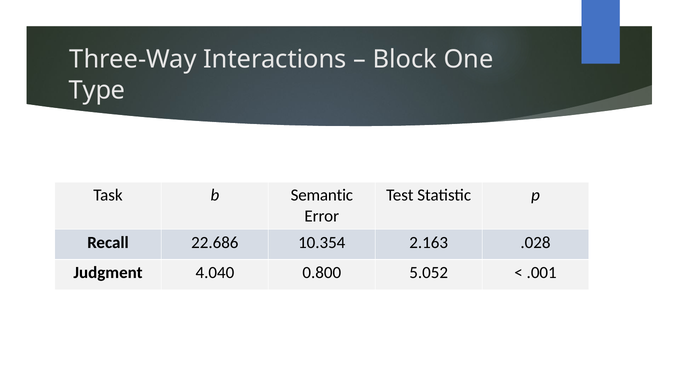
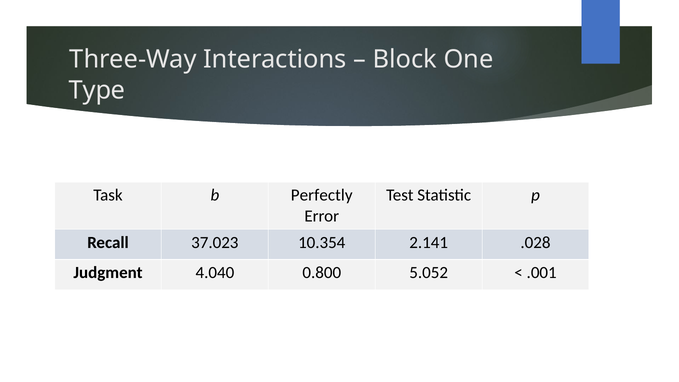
Semantic: Semantic -> Perfectly (322, 195)
22.686: 22.686 -> 37.023 (215, 242)
2.163: 2.163 -> 2.141 (429, 242)
